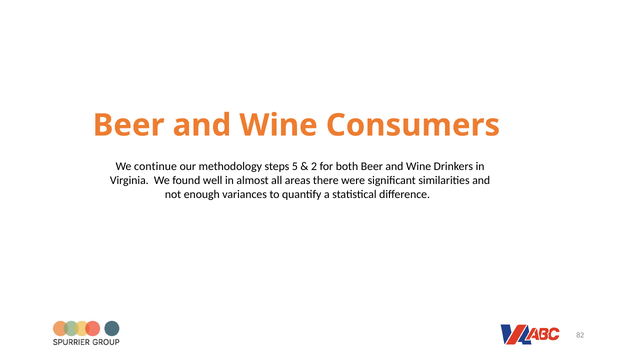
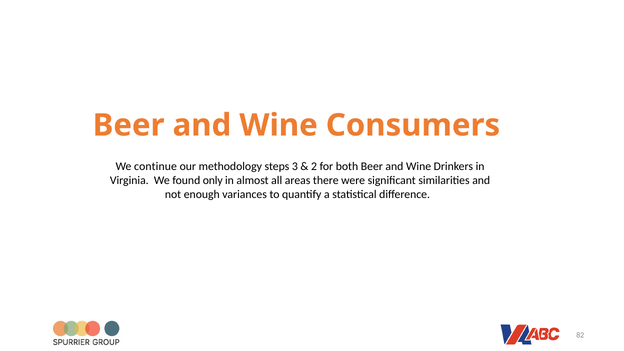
5: 5 -> 3 (295, 166)
well: well -> only (213, 181)
